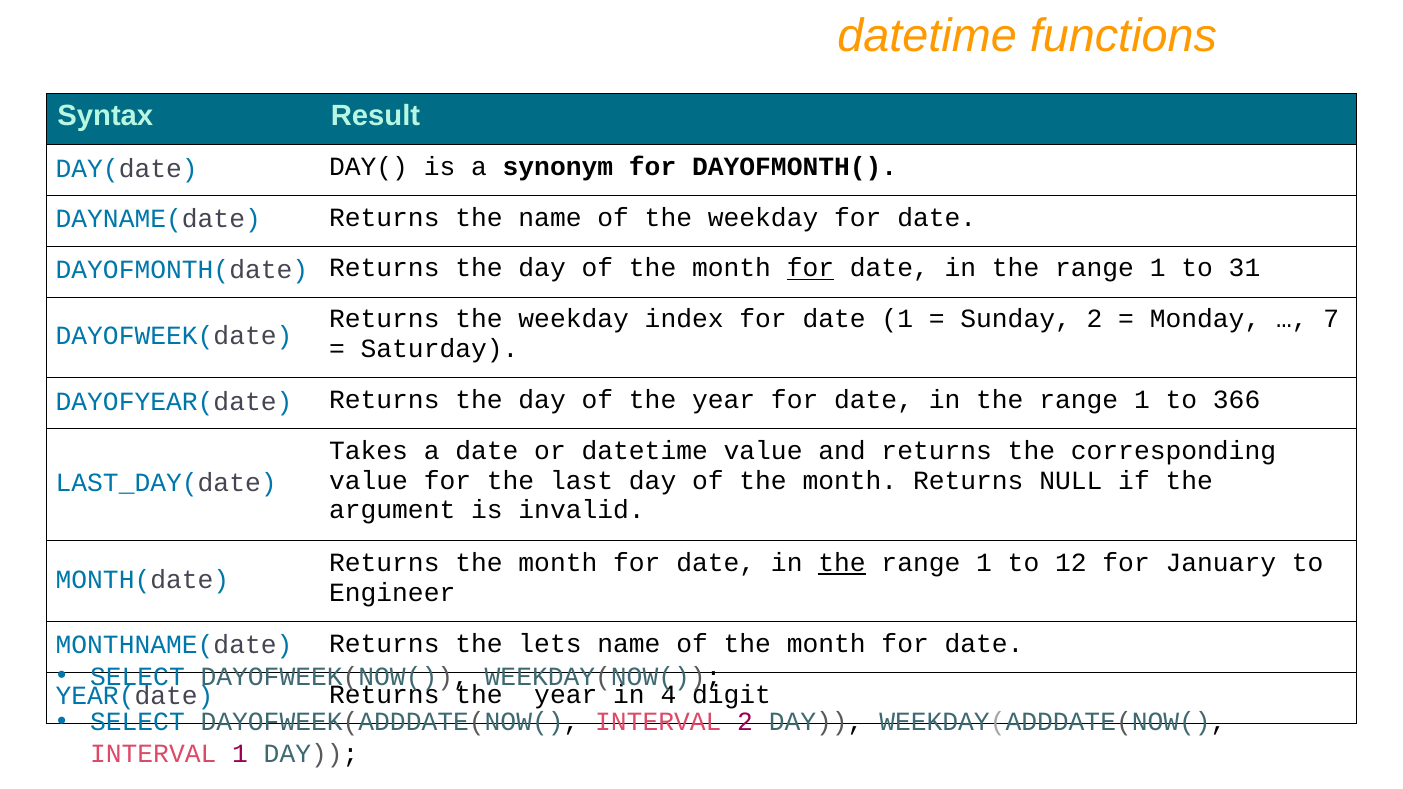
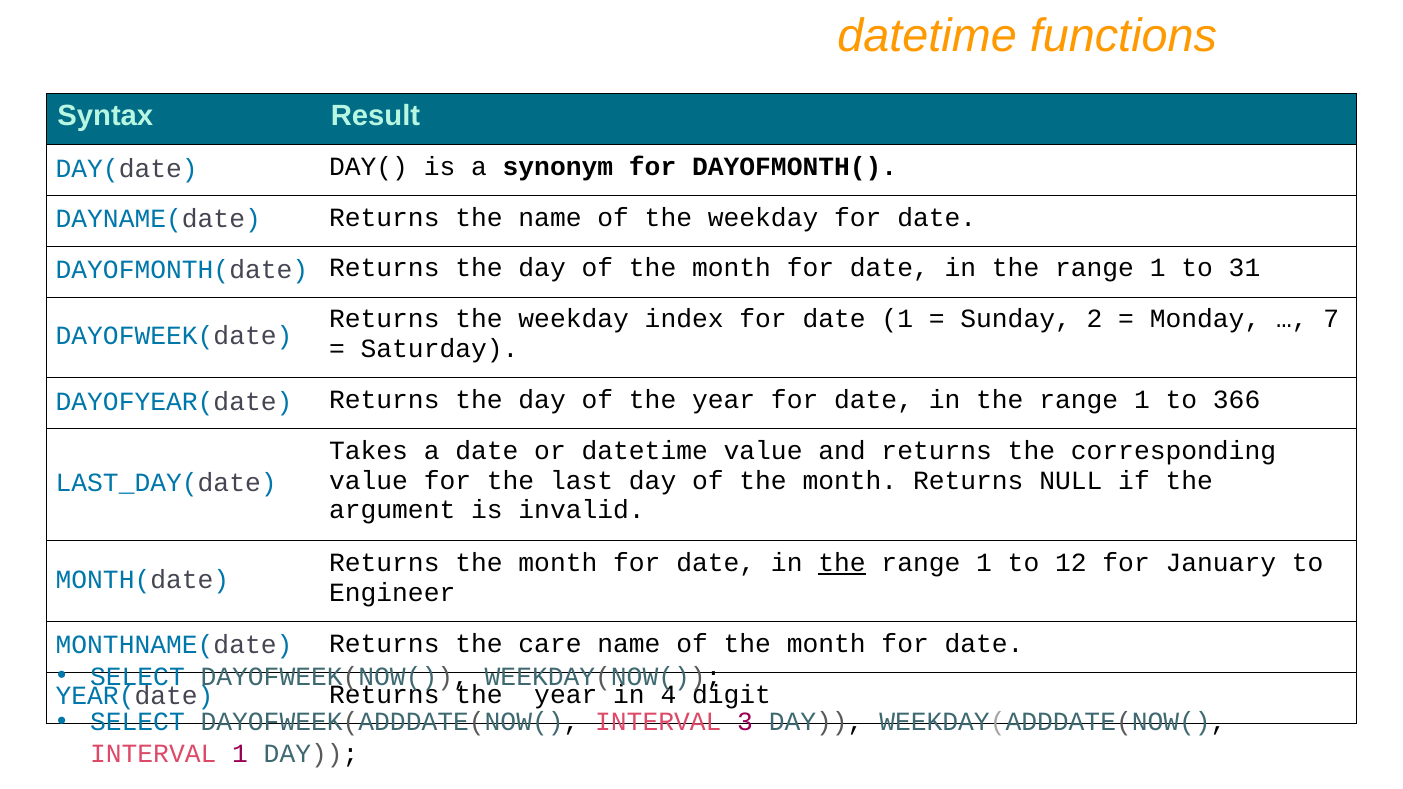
for underline: present -> none (810, 268)
lets: lets -> care (550, 644)
INTERVAL 2: 2 -> 3 (745, 722)
